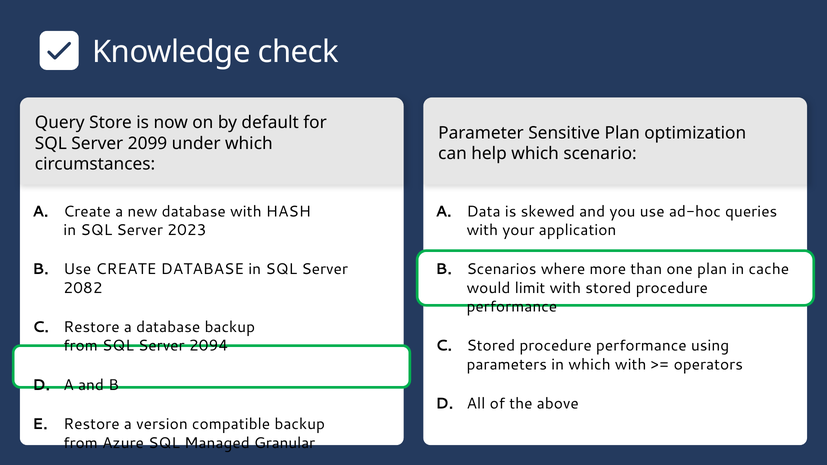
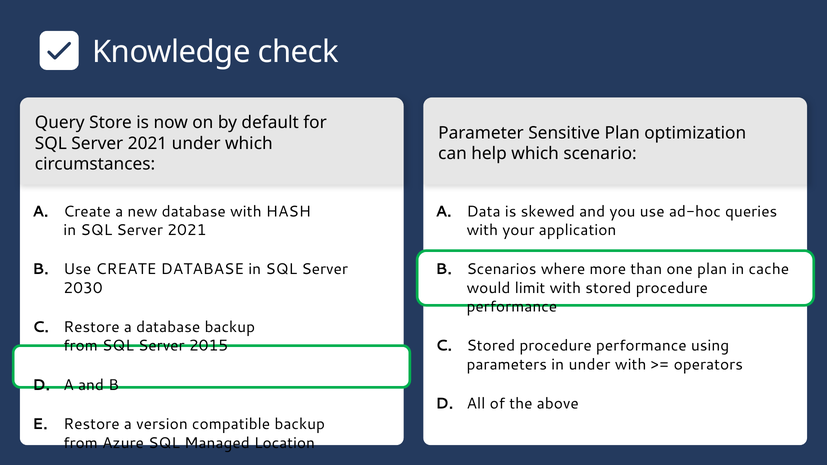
2099: 2099 -> 2021 (148, 143)
in SQL Server 2023: 2023 -> 2021 (187, 230)
2082: 2082 -> 2030 (83, 288)
2094: 2094 -> 2015 (209, 346)
in which: which -> under (589, 365)
Granular: Granular -> Location (284, 443)
